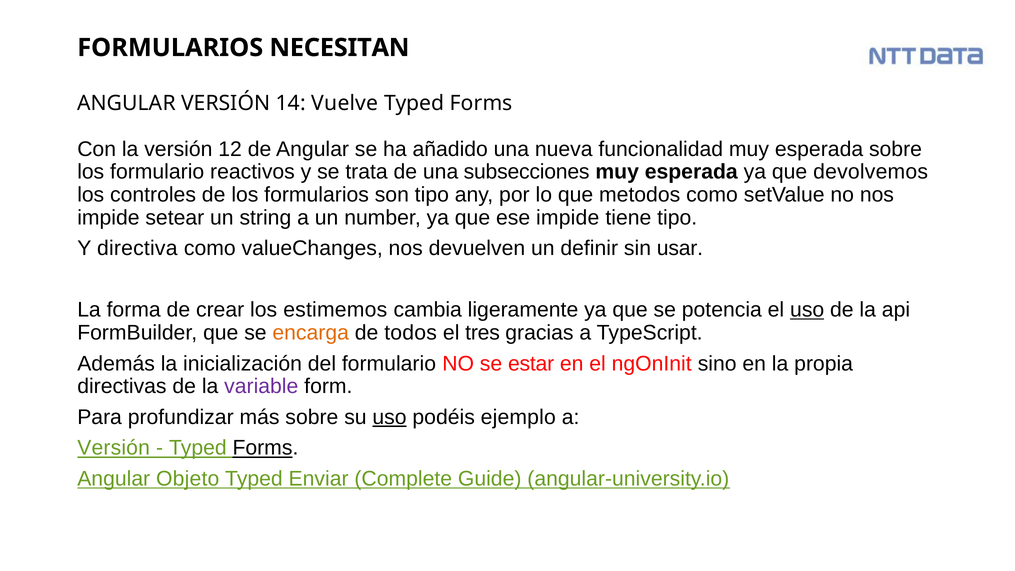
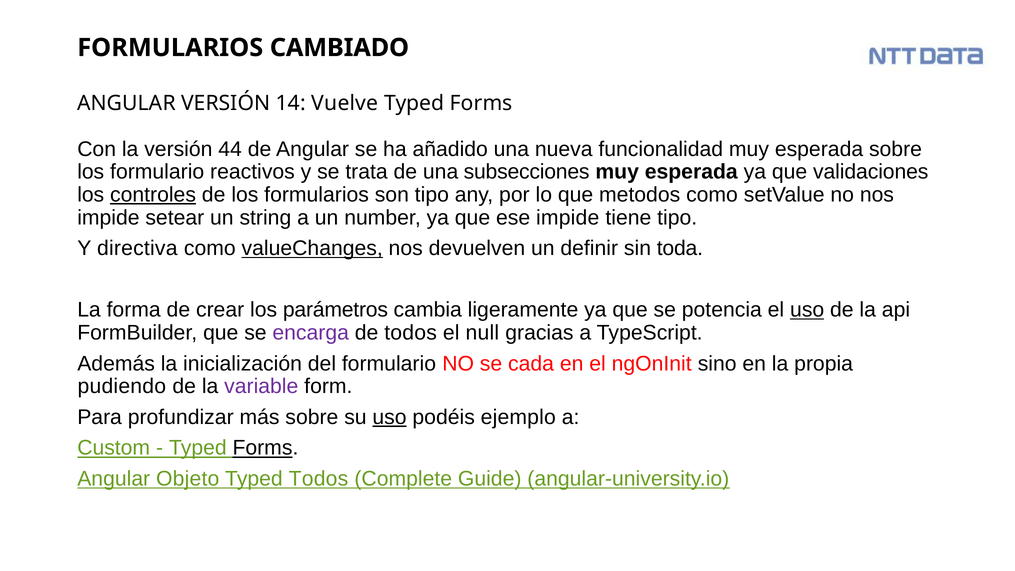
NECESITAN: NECESITAN -> CAMBIADO (339, 48)
12: 12 -> 44 (230, 149)
devolvemos: devolvemos -> validaciones (871, 172)
controles underline: none -> present (153, 195)
valueChanges underline: none -> present (312, 248)
usar: usar -> toda (680, 248)
estimemos: estimemos -> parámetros (335, 310)
encarga colour: orange -> purple (311, 333)
tres: tres -> null (482, 333)
estar: estar -> cada (531, 364)
directivas: directivas -> pudiendo (122, 386)
Versión: Versión -> Custom (114, 448)
Typed Enviar: Enviar -> Todos (318, 479)
